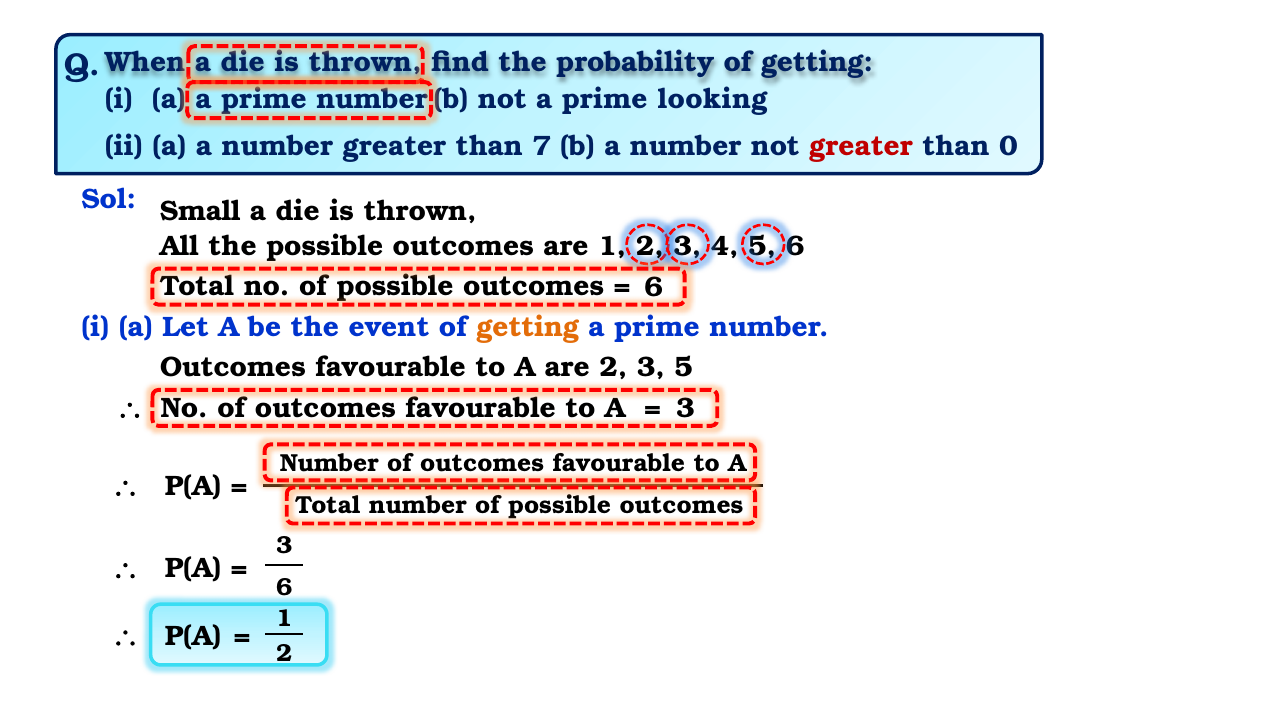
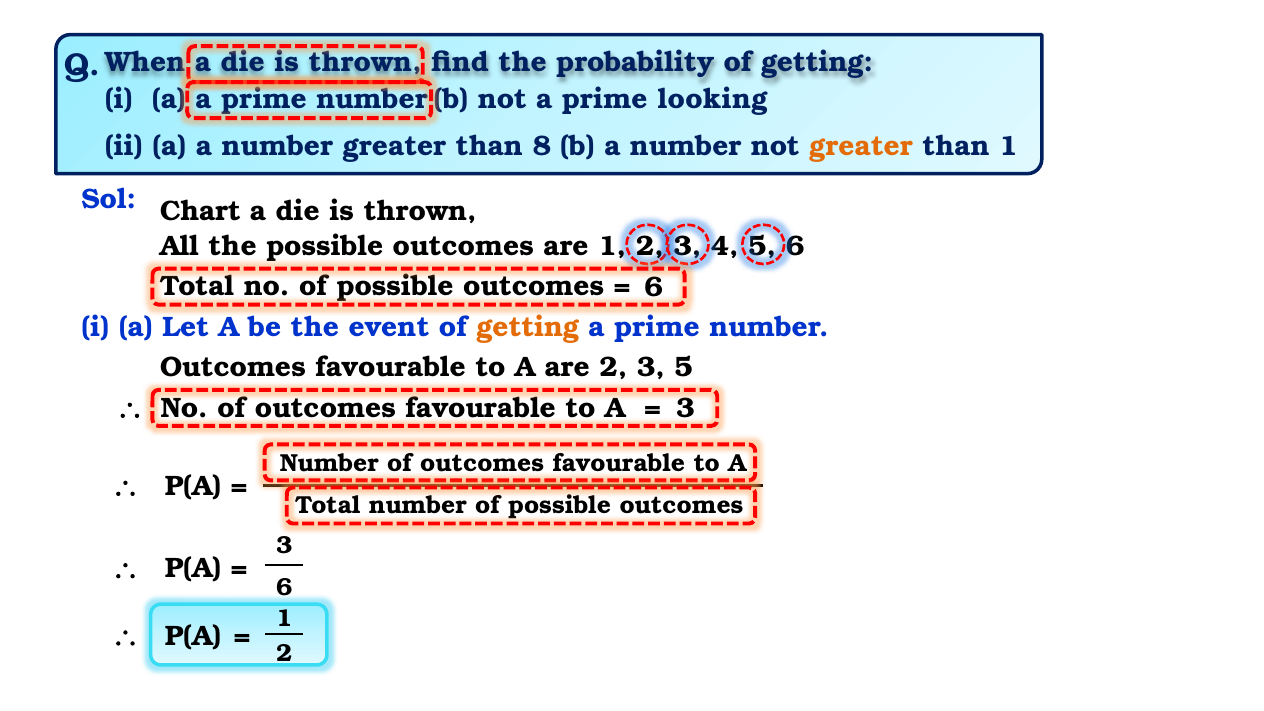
7: 7 -> 8 (542, 146)
greater colour: red -> orange (861, 146)
than 0: 0 -> 1 (1008, 146)
Small: Small -> Chart (200, 211)
